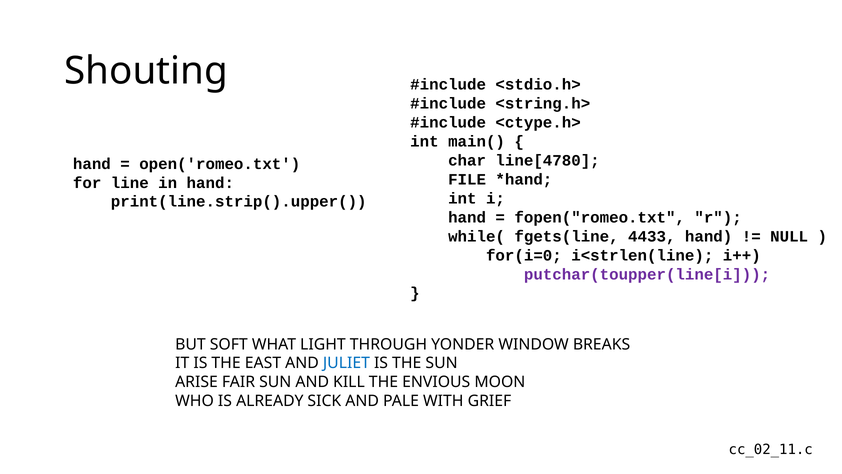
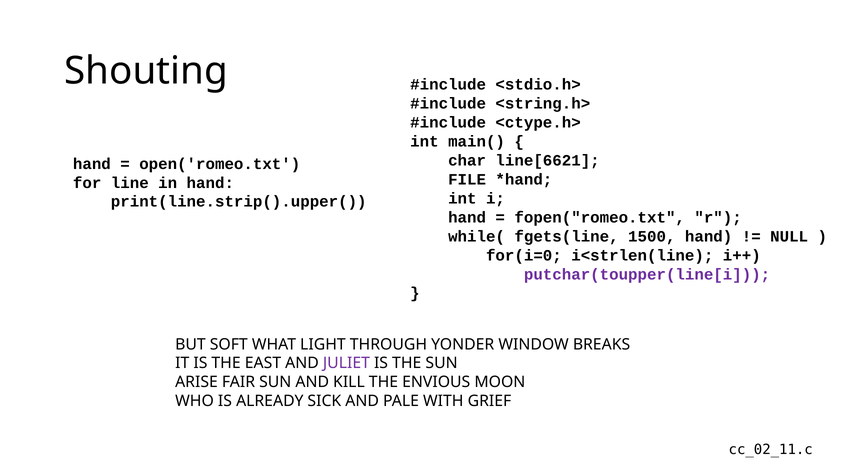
line[4780: line[4780 -> line[6621 (548, 160)
4433: 4433 -> 1500 (652, 236)
JULIET colour: blue -> purple (346, 363)
